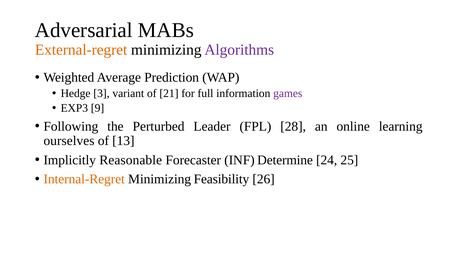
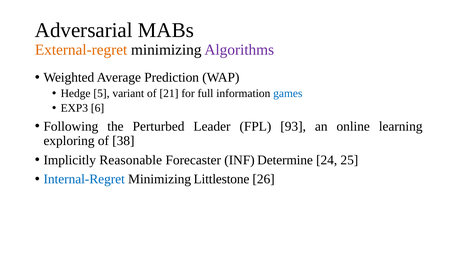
3: 3 -> 5 (101, 93)
games colour: purple -> blue (288, 93)
9: 9 -> 6 (98, 108)
28: 28 -> 93 (293, 126)
ourselves: ourselves -> exploring (69, 141)
13: 13 -> 38 (123, 141)
Internal-Regret colour: orange -> blue (84, 179)
Feasibility: Feasibility -> Littlestone (221, 179)
